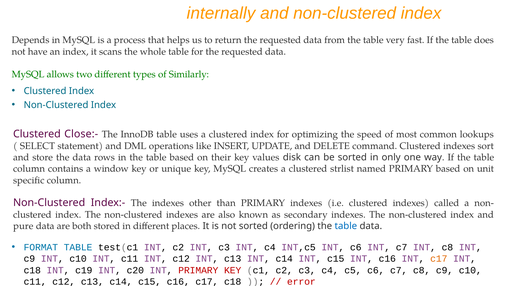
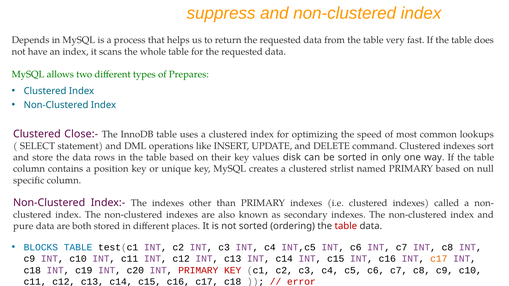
internally: internally -> suppress (221, 13)
Similarly: Similarly -> Prepares (189, 75)
window: window -> position (111, 169)
unit: unit -> null (485, 169)
table colour: blue -> red (346, 226)
FORMAT: FORMAT -> BLOCKS (41, 248)
